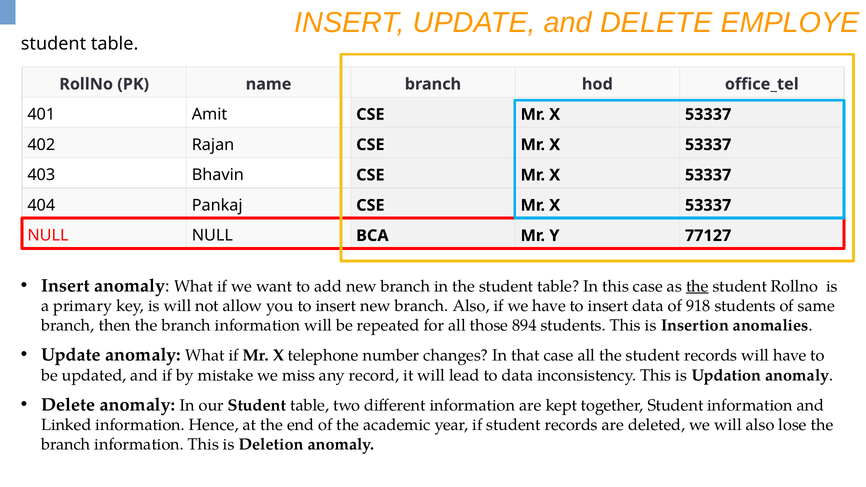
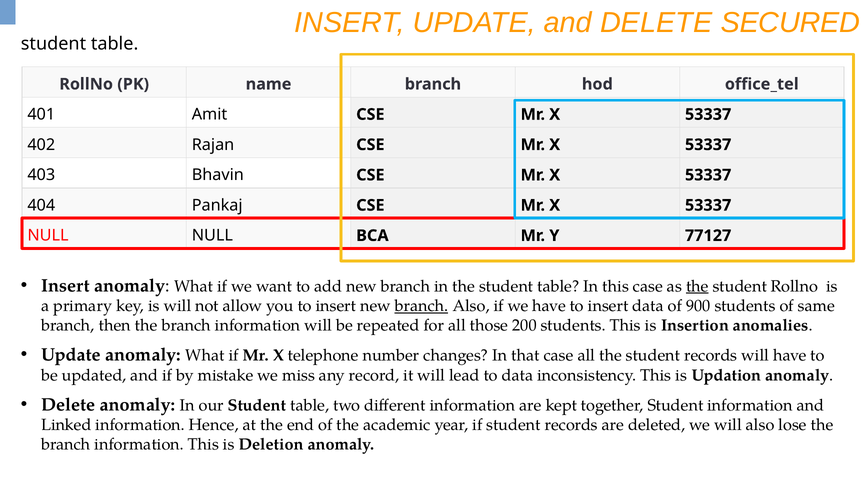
EMPLOYE: EMPLOYE -> SECURED (790, 23)
branch underline: none -> present (421, 306)
918: 918 -> 900 (698, 306)
894: 894 -> 200 (525, 326)
